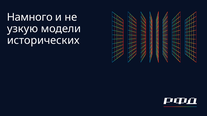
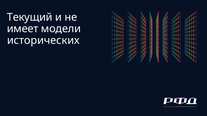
Намного: Намного -> Текущий (30, 17)
узкую: узкую -> имеет (23, 29)
